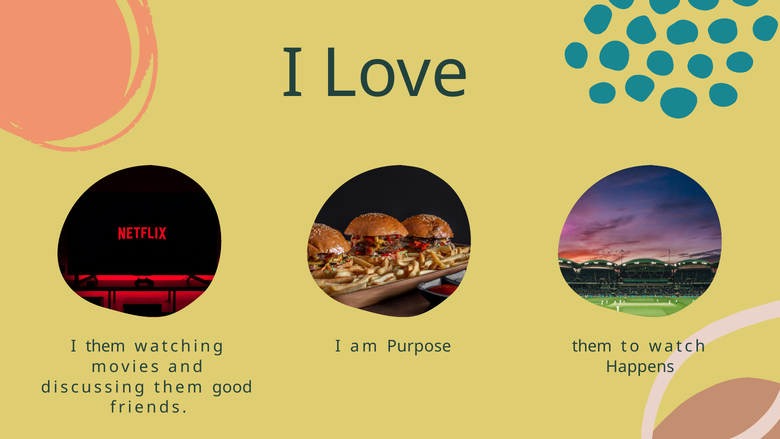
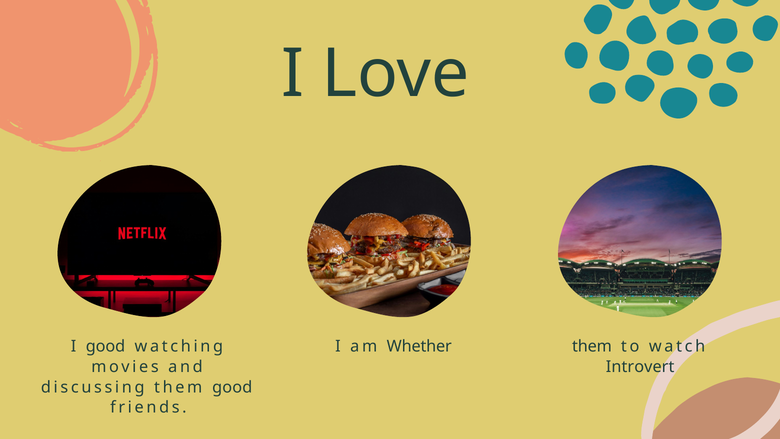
I them: them -> good (106, 346)
Purpose: Purpose -> Whether (419, 346)
Happens: Happens -> Introvert (640, 367)
